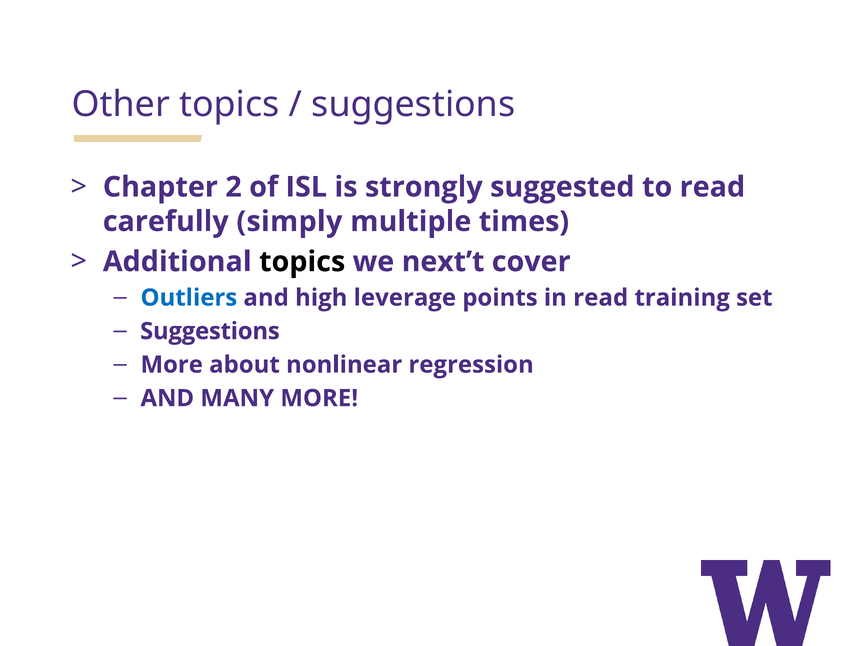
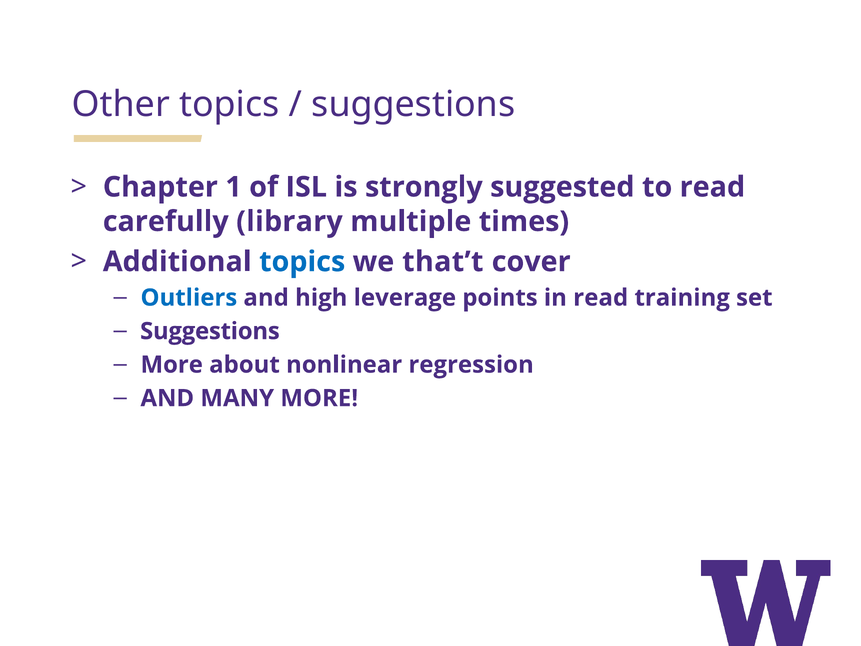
2: 2 -> 1 (234, 187)
simply: simply -> library (289, 221)
topics colour: black -> blue (302, 262)
next’t: next’t -> that’t (443, 262)
